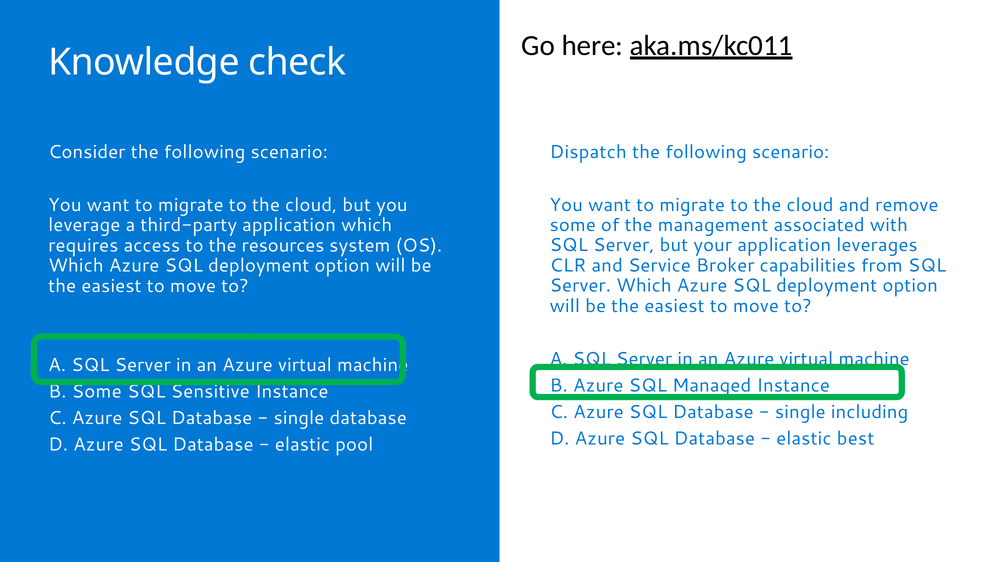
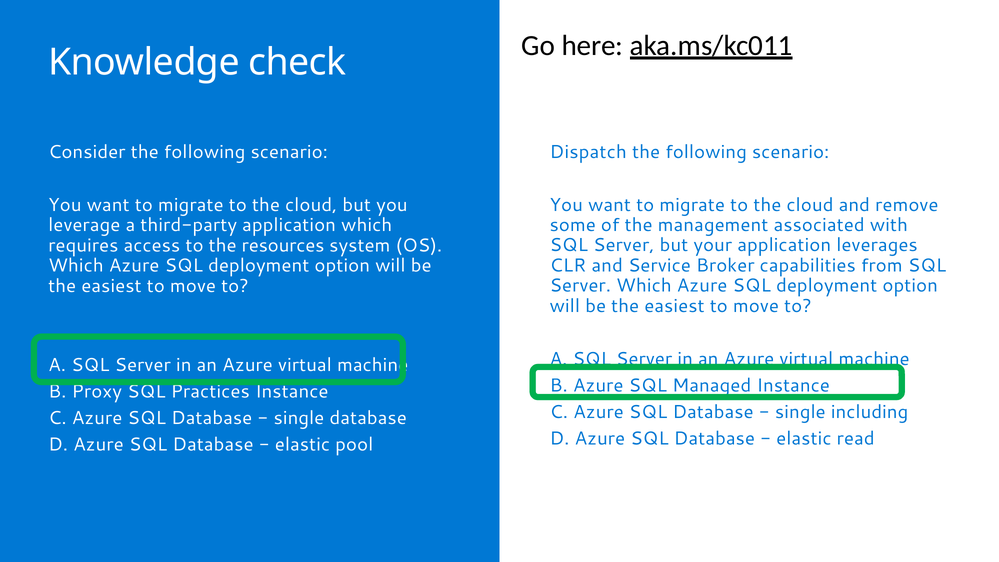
B Some: Some -> Proxy (97, 392)
Sensitive: Sensitive -> Practices (210, 392)
best: best -> read (856, 438)
